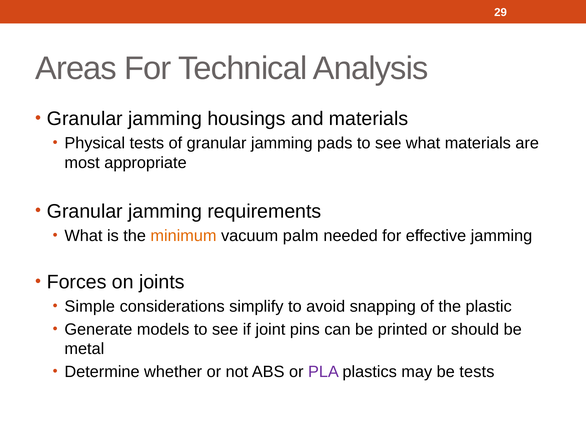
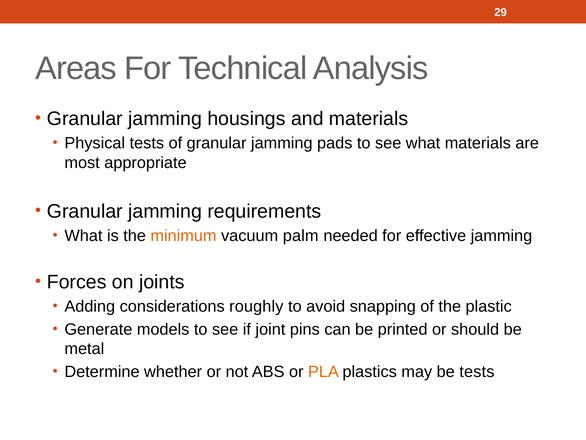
Simple: Simple -> Adding (90, 306)
simplify: simplify -> roughly (256, 306)
PLA colour: purple -> orange (323, 371)
